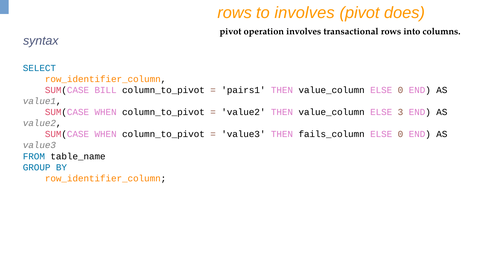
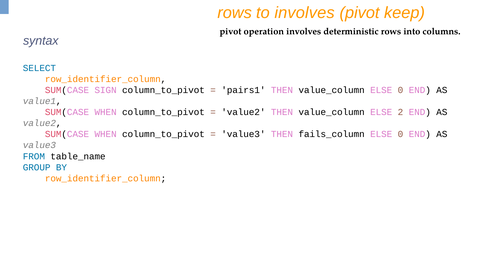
does: does -> keep (404, 13)
transactional: transactional -> deterministic (351, 31)
BILL: BILL -> SIGN (106, 90)
3: 3 -> 2 (400, 112)
